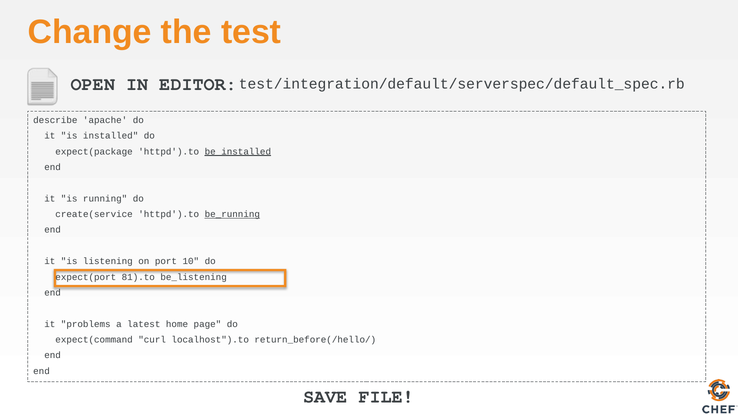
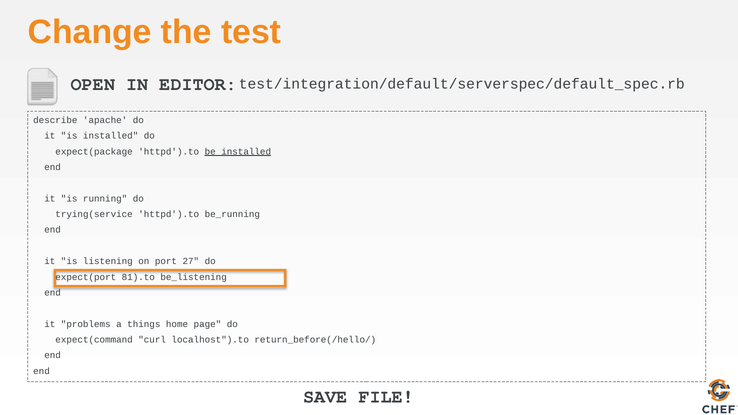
create(service: create(service -> trying(service (94, 214)
be_running underline: present -> none (232, 214)
10: 10 -> 27 (191, 261)
latest: latest -> things (144, 324)
